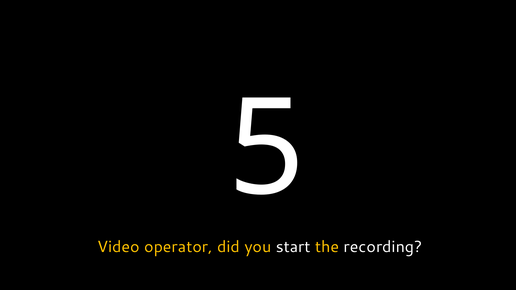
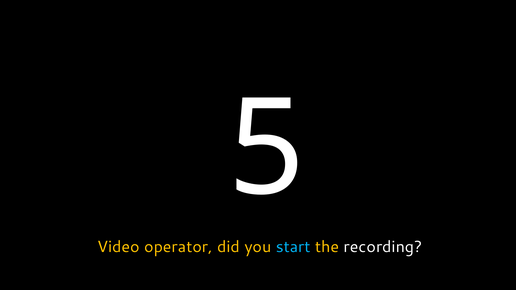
start colour: white -> light blue (293, 247)
